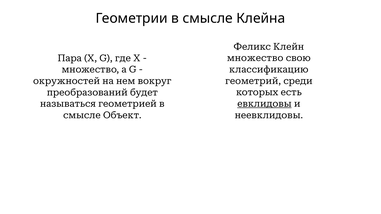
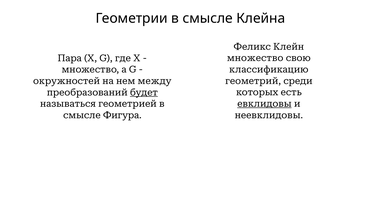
вокруг: вокруг -> между (155, 81)
будет underline: none -> present (144, 93)
Объект: Объект -> Фигура (122, 115)
